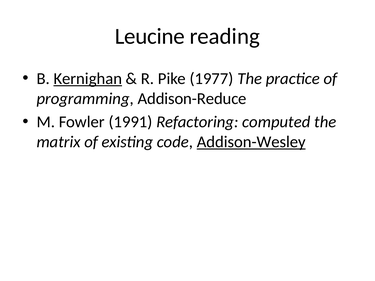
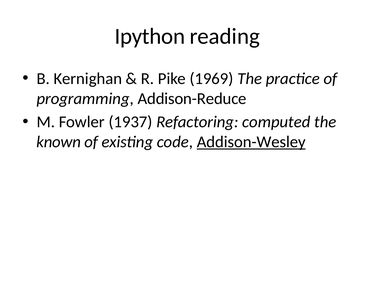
Leucine: Leucine -> Ipython (150, 36)
Kernighan underline: present -> none (88, 79)
1977: 1977 -> 1969 (211, 79)
1991: 1991 -> 1937 (131, 122)
matrix: matrix -> known (59, 142)
